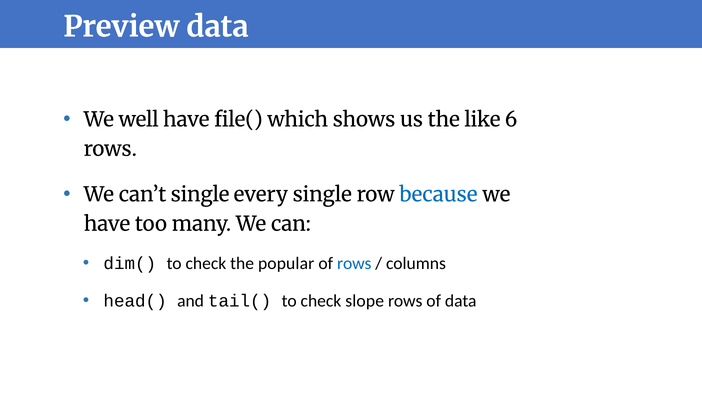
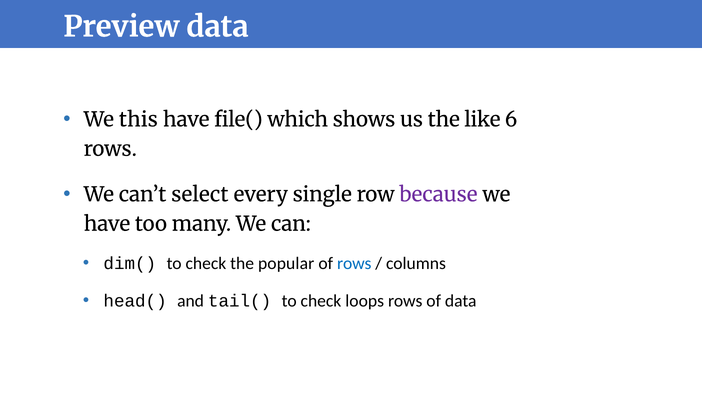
well: well -> this (138, 120)
can’t single: single -> select (200, 195)
because colour: blue -> purple (438, 195)
slope: slope -> loops (365, 301)
